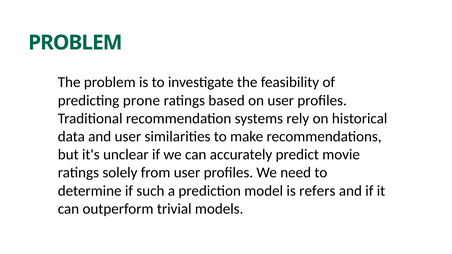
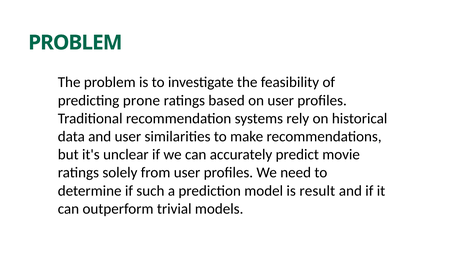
refers: refers -> result (317, 191)
